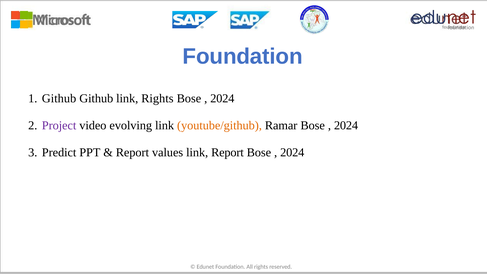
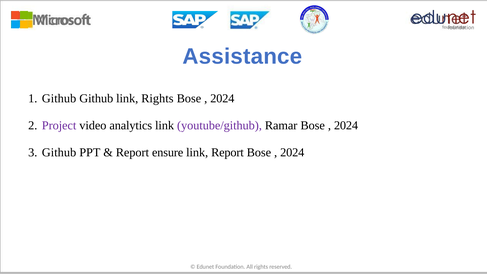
Foundation: Foundation -> Assistance (242, 56)
evolving: evolving -> analytics (131, 125)
youtube/github colour: orange -> purple (219, 125)
Predict: Predict -> Github (59, 153)
values: values -> ensure (168, 153)
